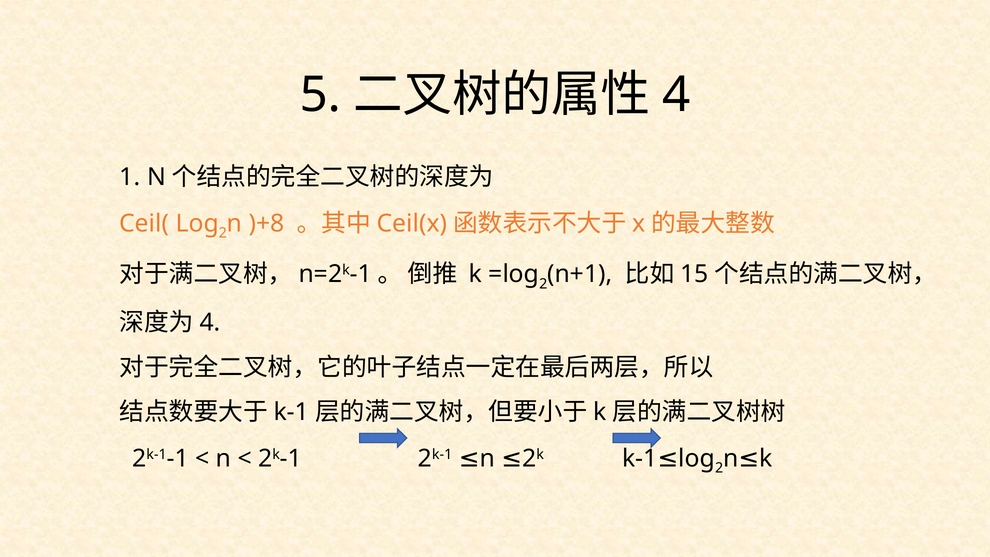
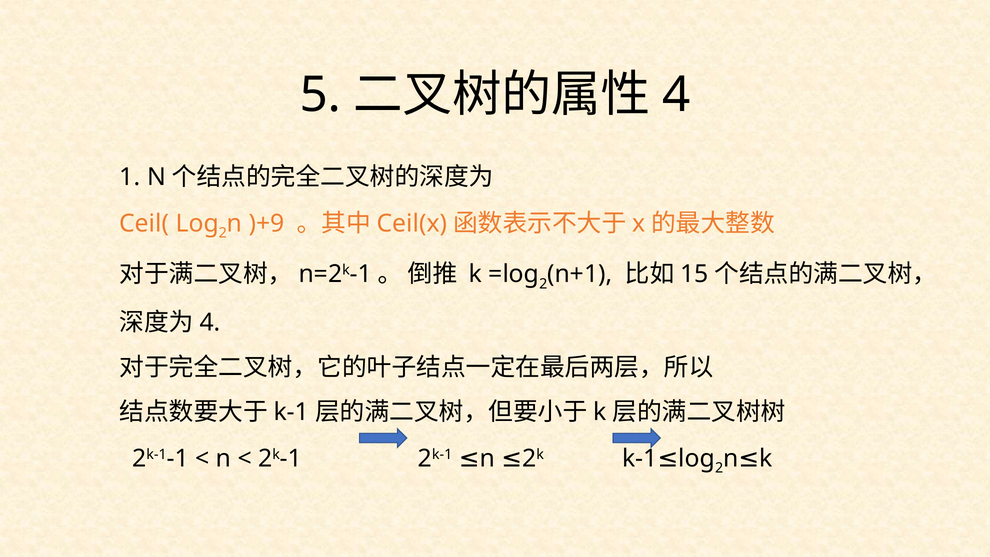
)+8: )+8 -> )+9 (266, 223)
